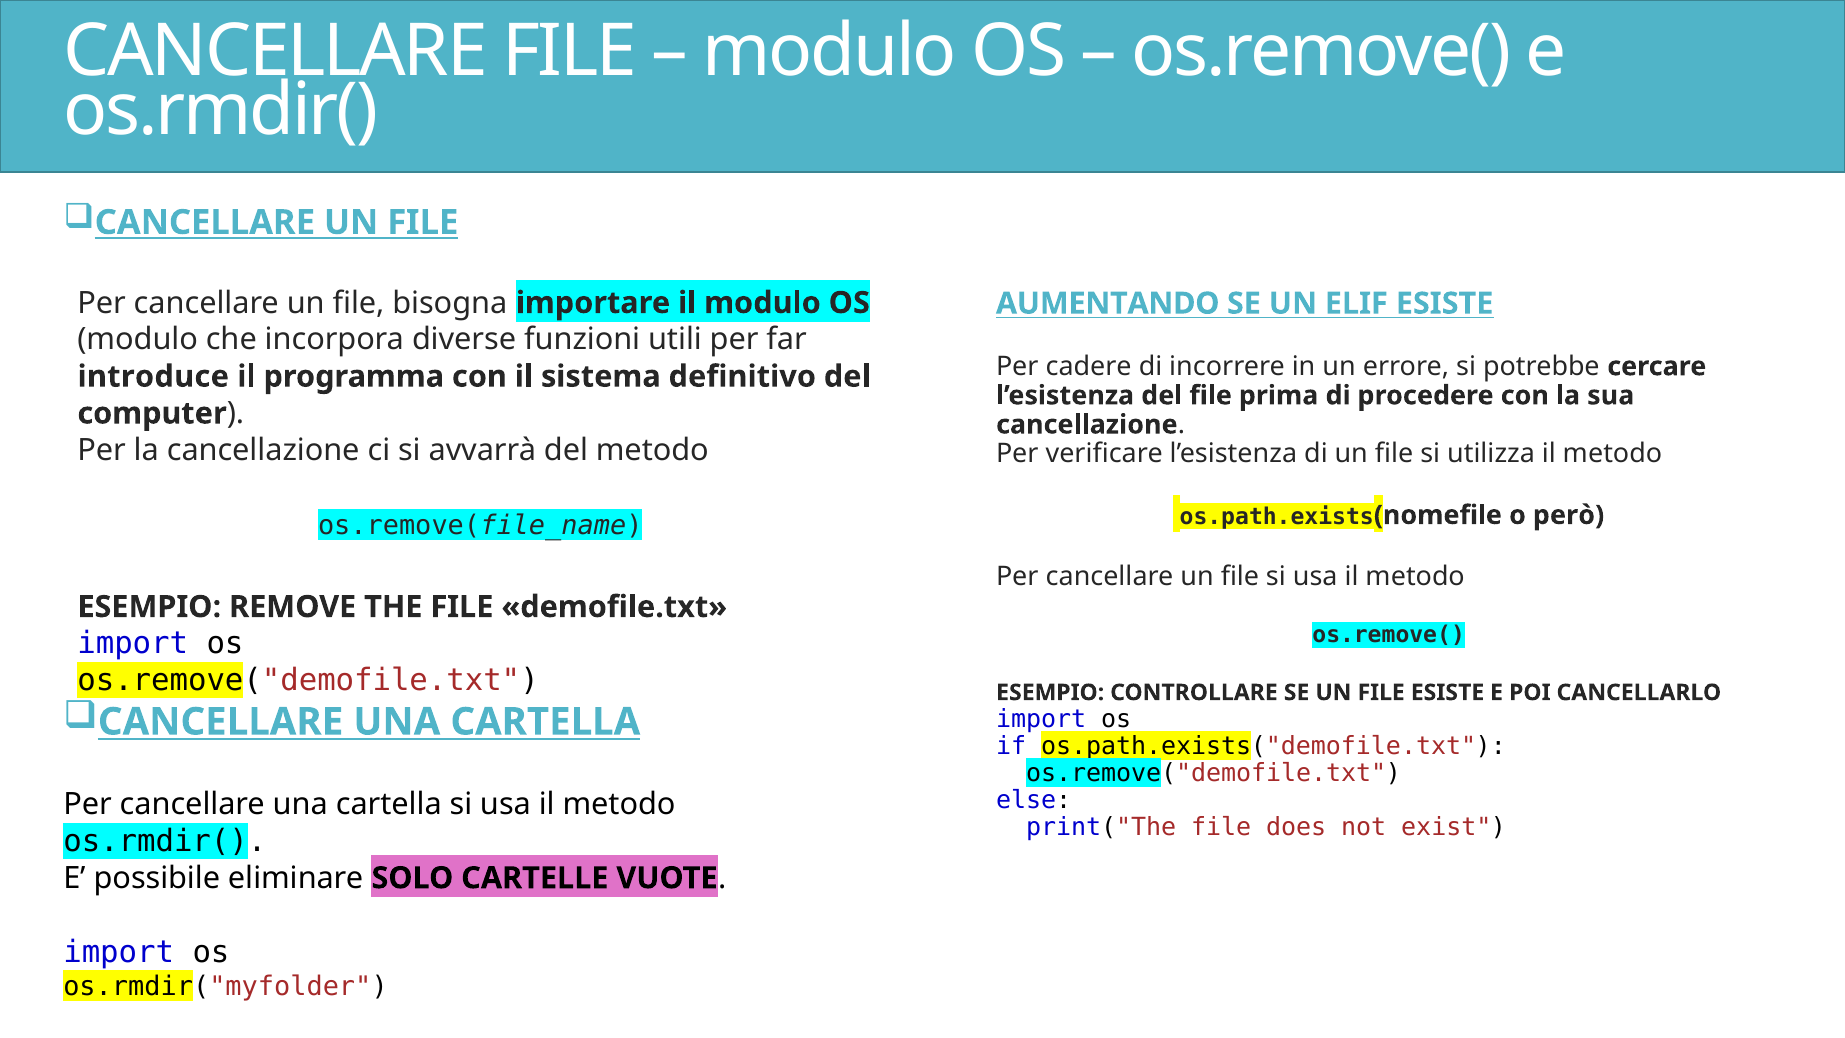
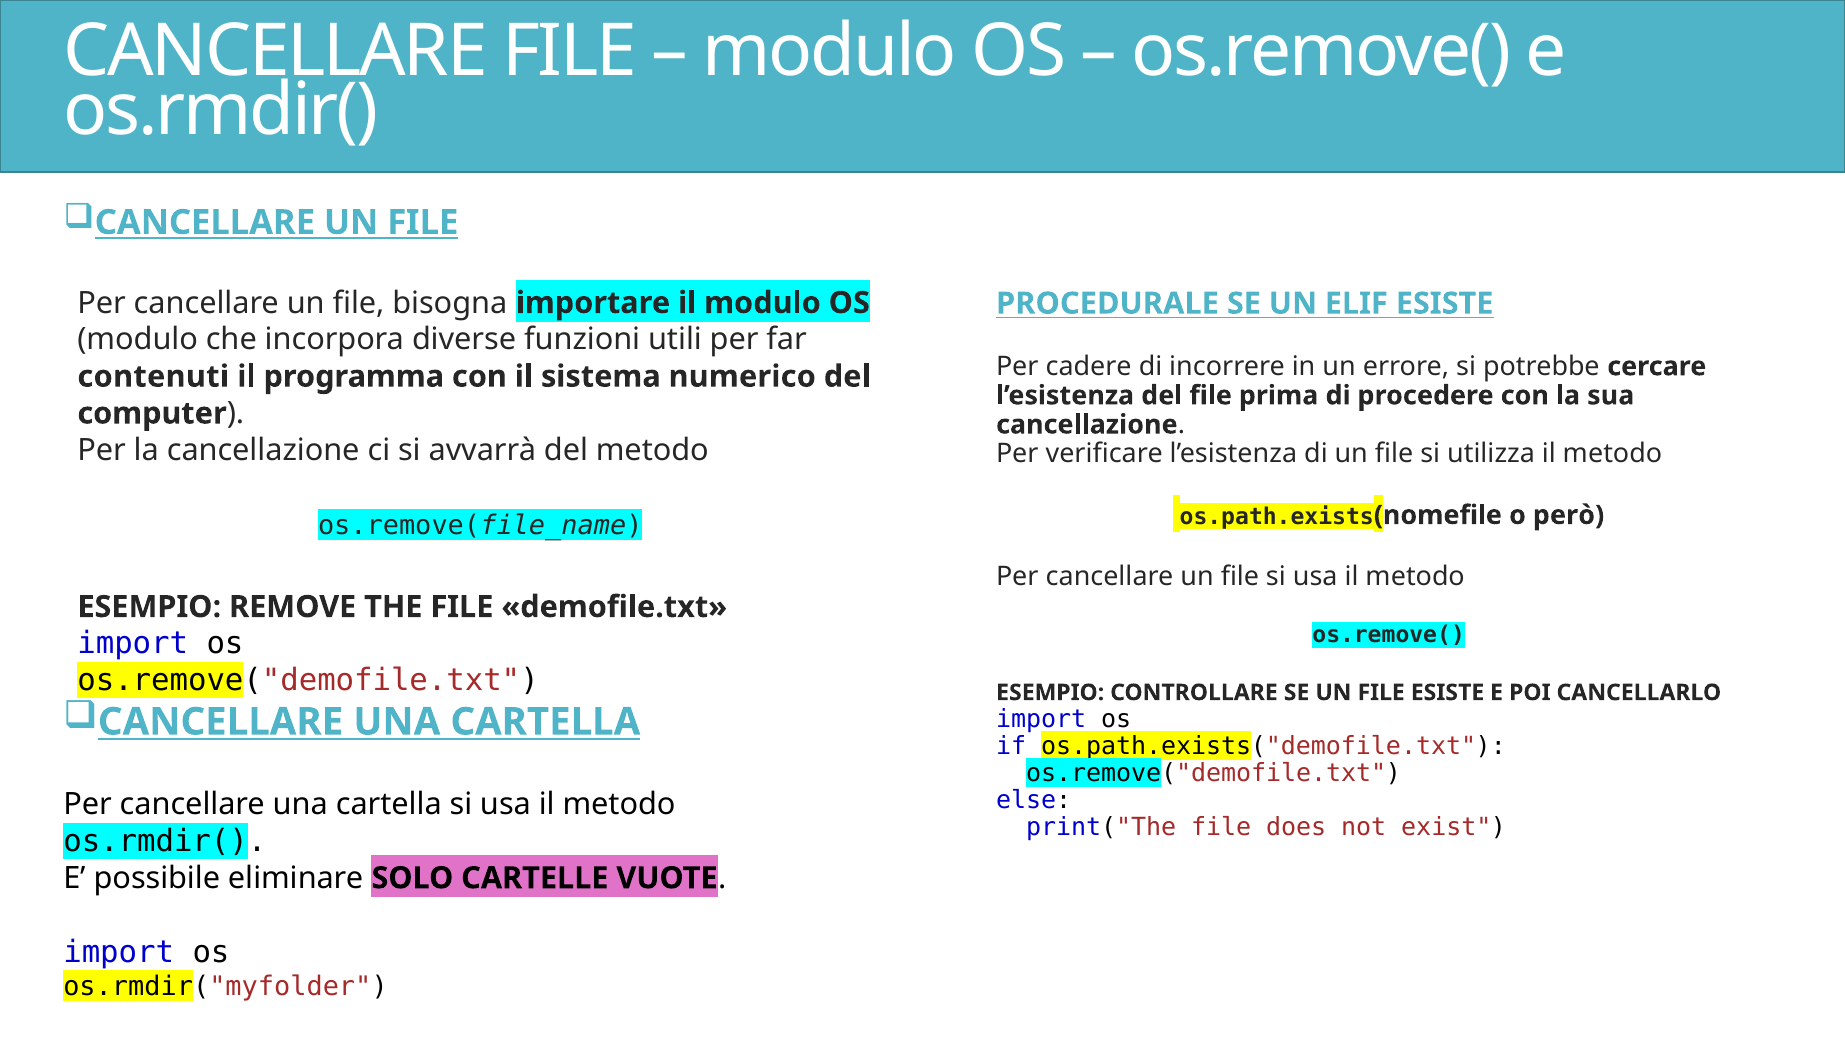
AUMENTANDO: AUMENTANDO -> PROCEDURALE (1108, 303)
introduce: introduce -> contenuti (153, 376)
definitivo: definitivo -> numerico (742, 376)
